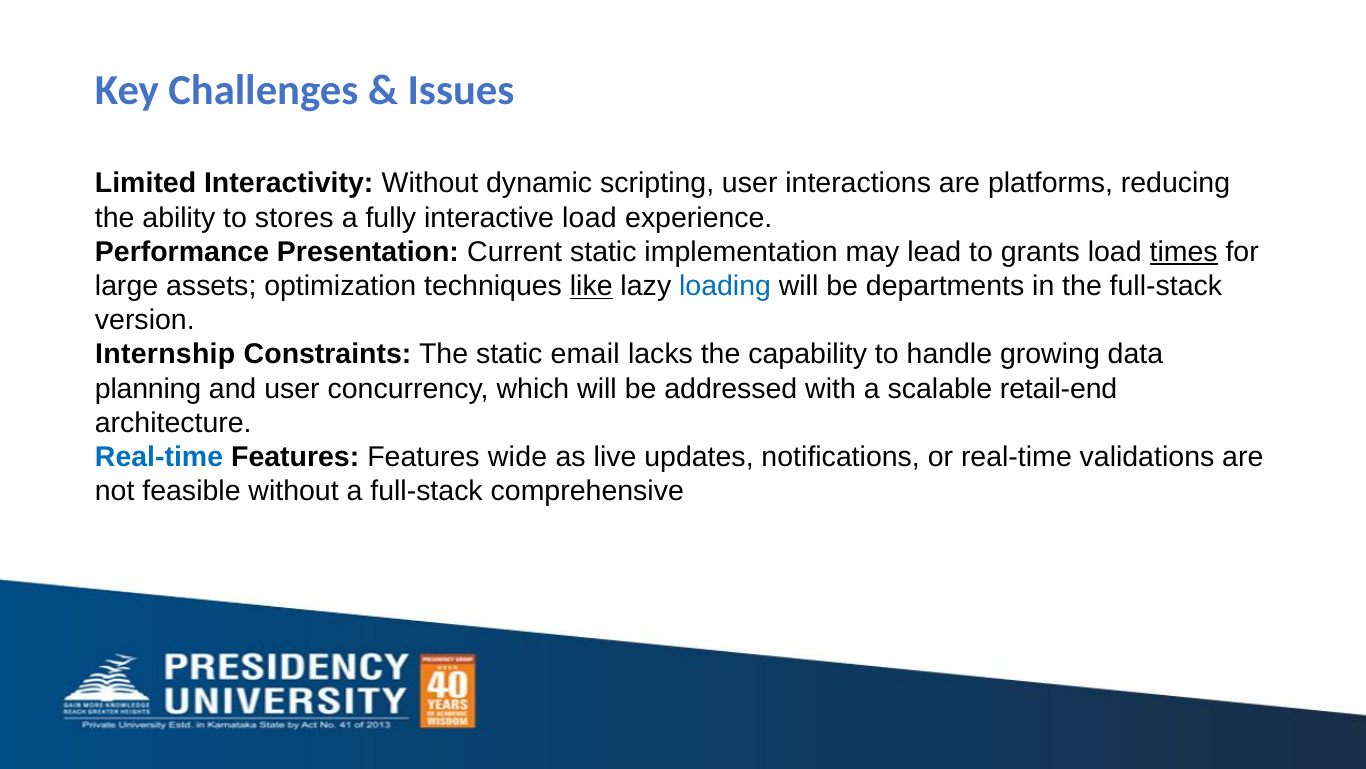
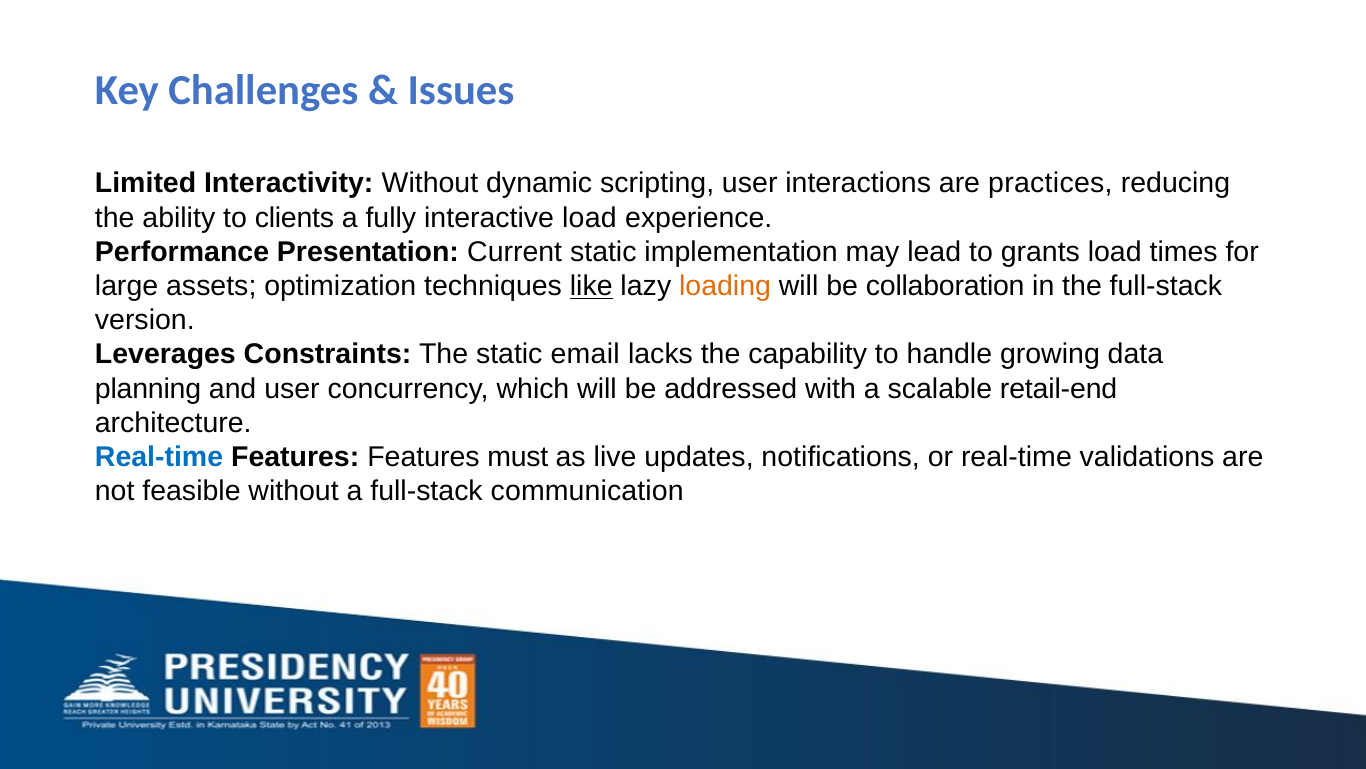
platforms: platforms -> practices (1050, 183)
stores: stores -> clients (294, 218)
times underline: present -> none (1184, 252)
loading colour: blue -> orange (725, 286)
departments: departments -> collaboration (945, 286)
Internship: Internship -> Leverages (165, 354)
wide: wide -> must (518, 457)
comprehensive: comprehensive -> communication (587, 491)
